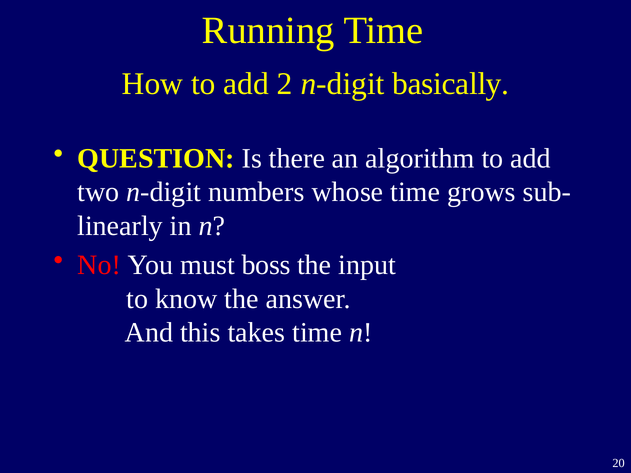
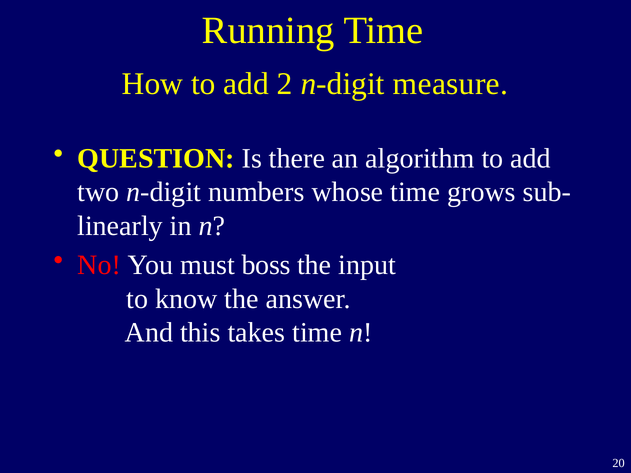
basically: basically -> measure (451, 84)
